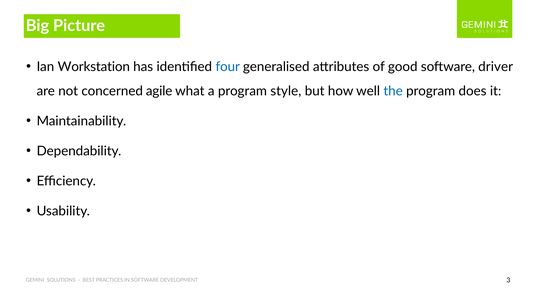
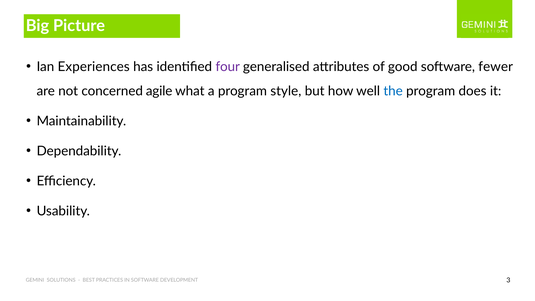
Workstation: Workstation -> Experiences (94, 67)
four colour: blue -> purple (228, 67)
driver: driver -> fewer (496, 67)
